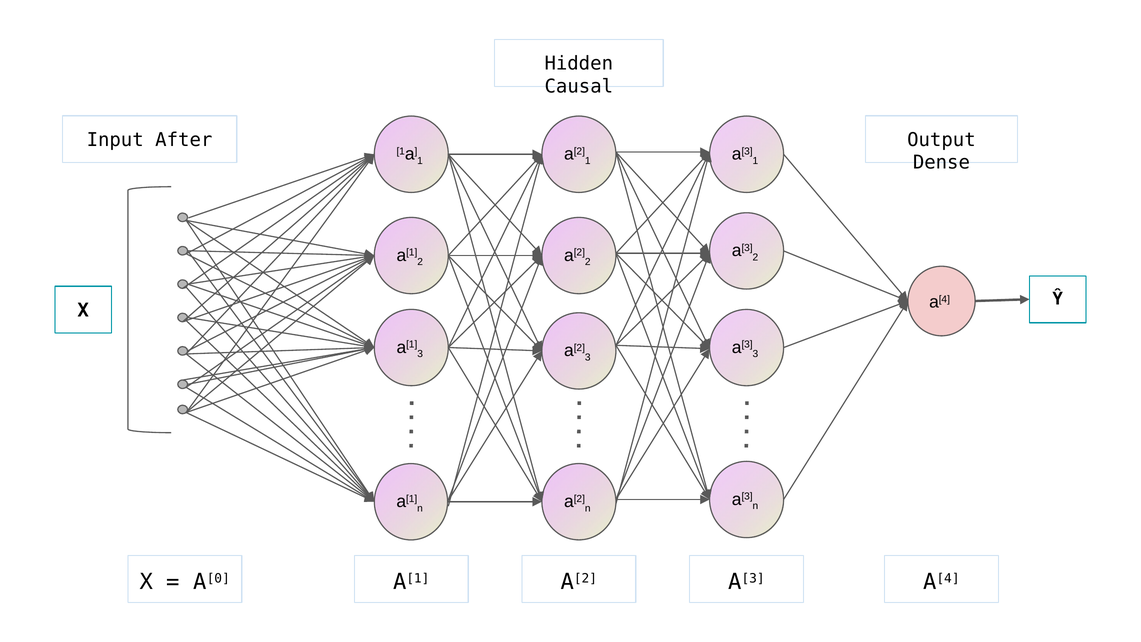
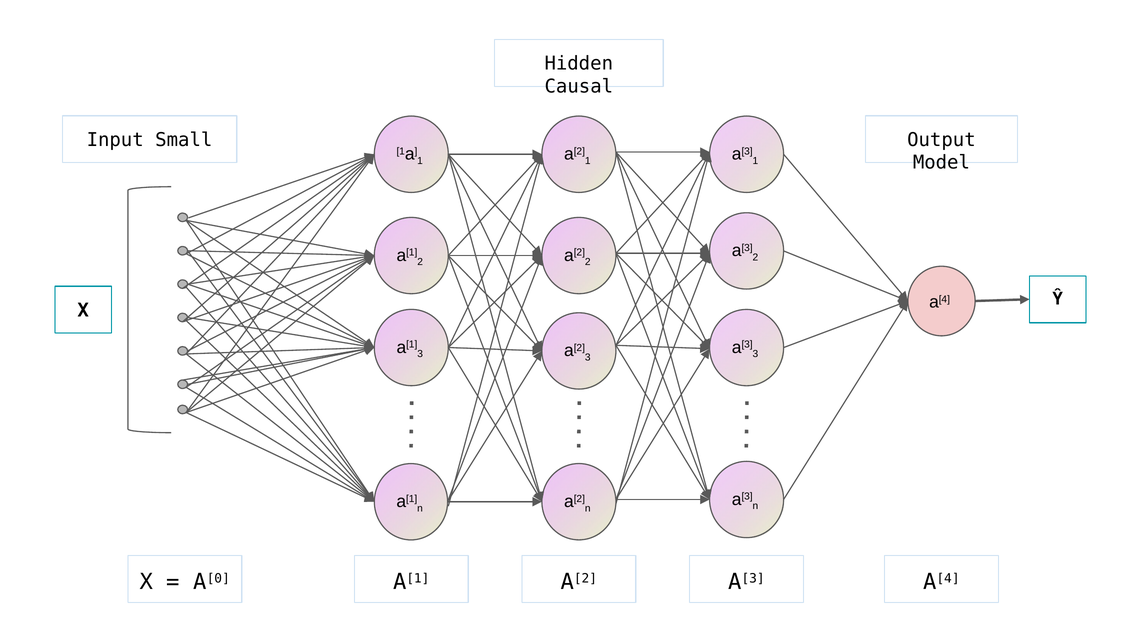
After: After -> Small (184, 140)
Dense: Dense -> Model (941, 163)
